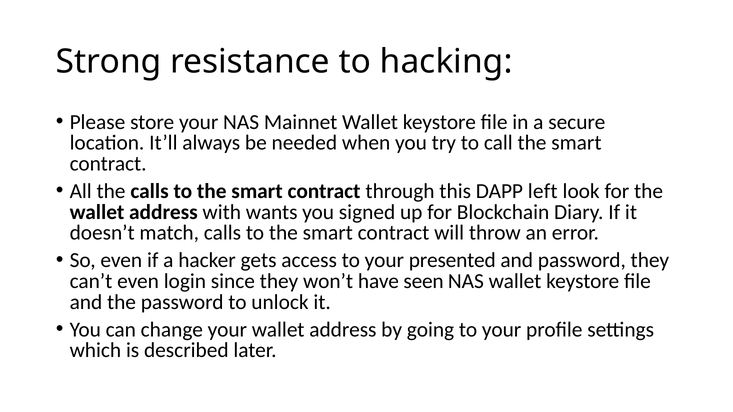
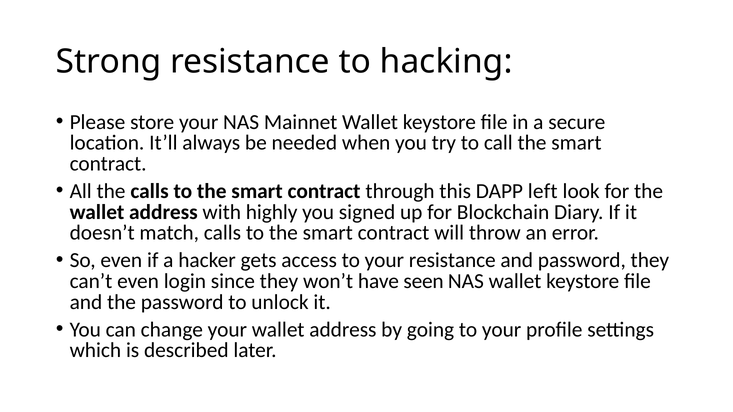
wants: wants -> highly (272, 212)
your presented: presented -> resistance (452, 261)
